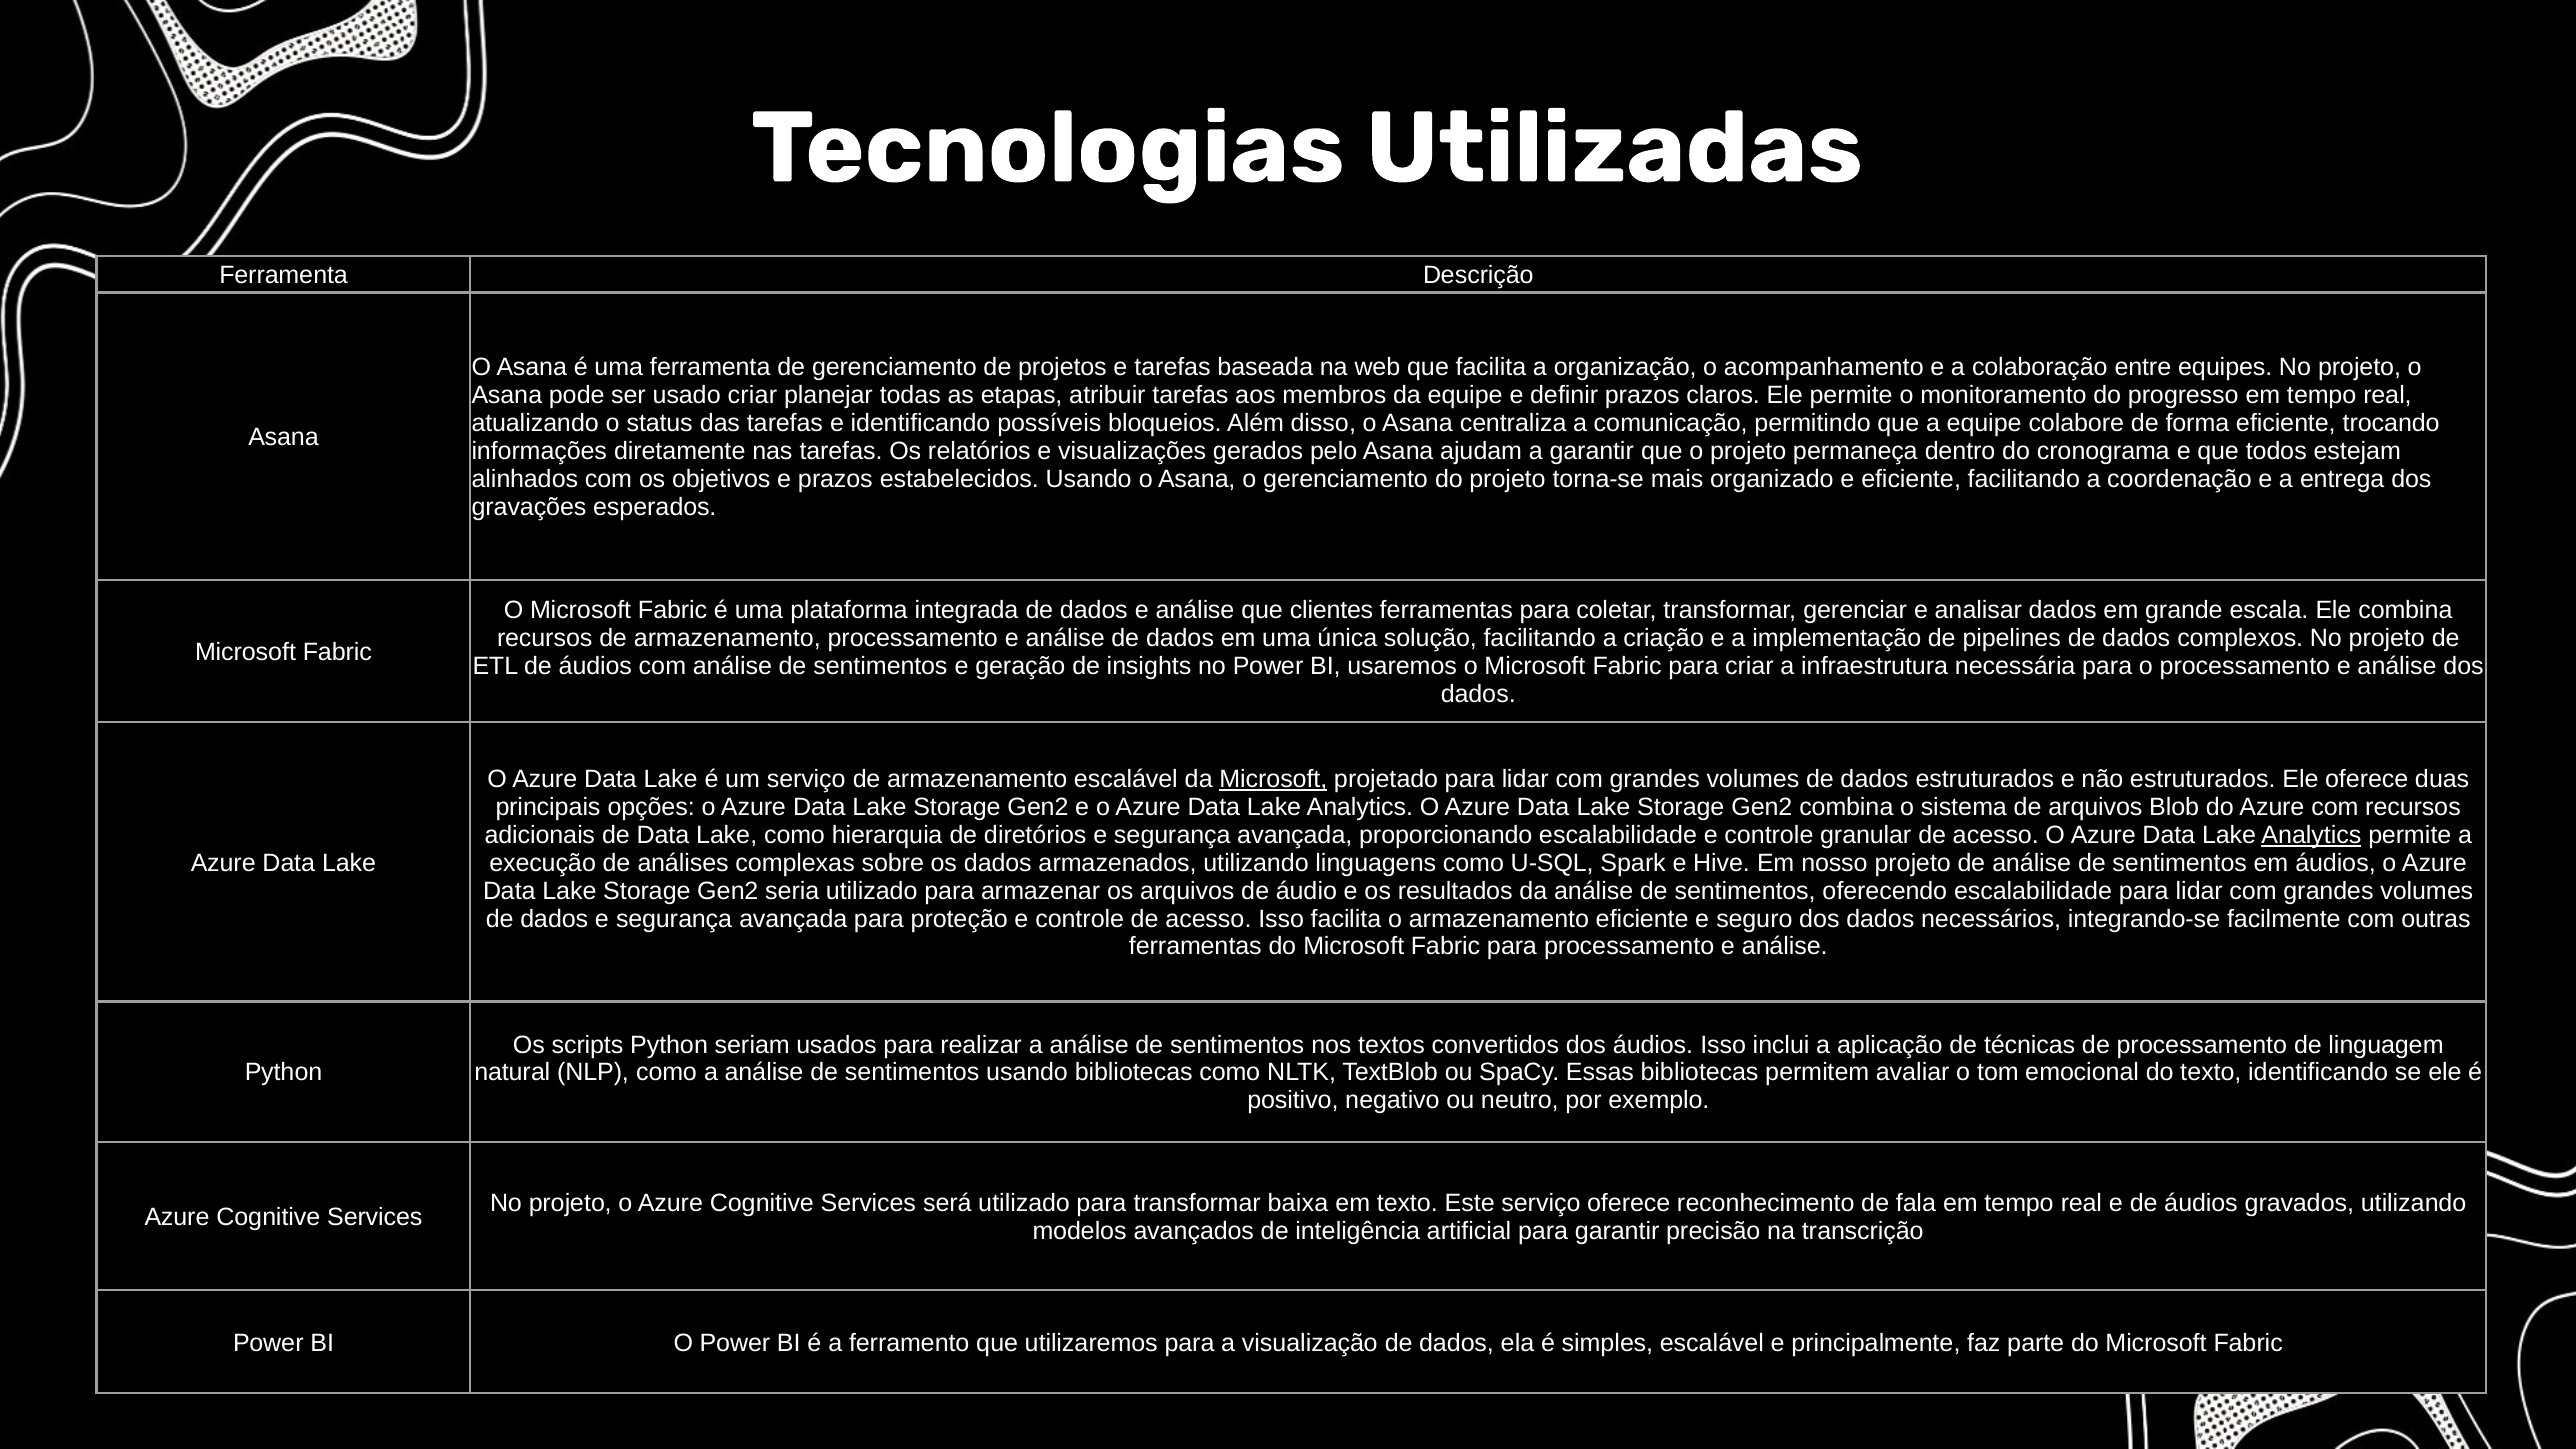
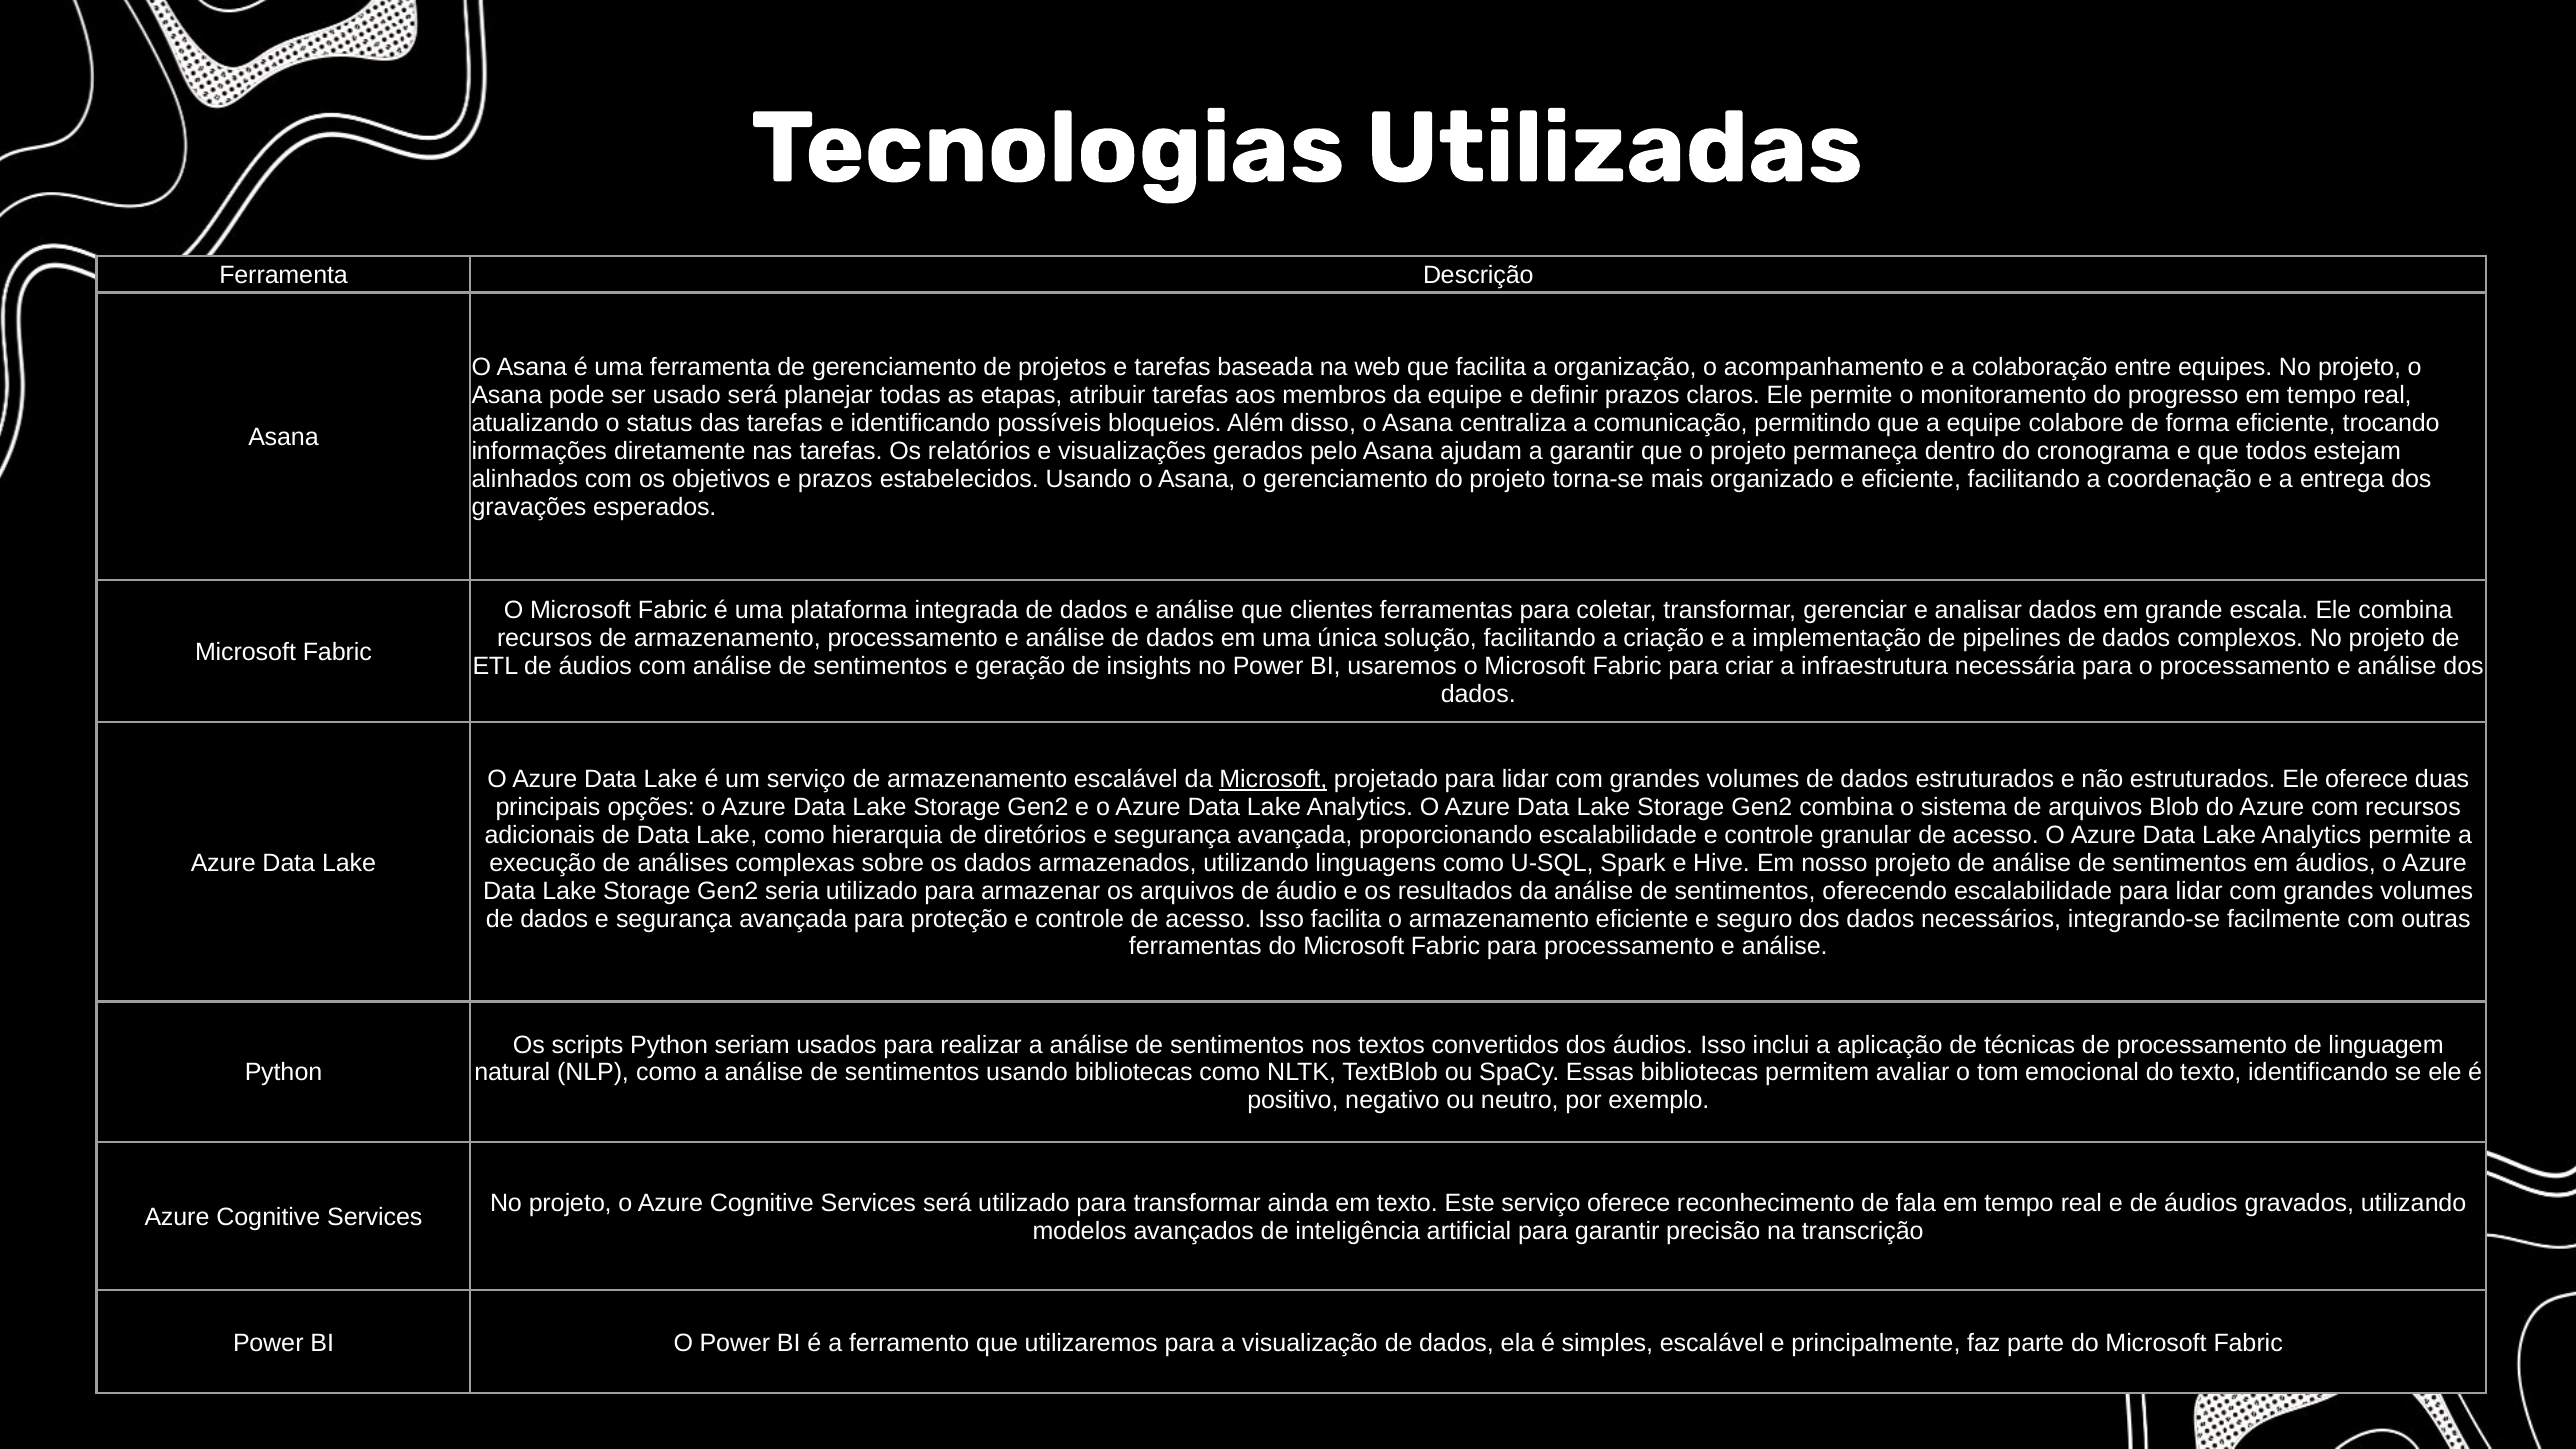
usado criar: criar -> será (752, 395)
Analytics underline: present -> none (2311, 835)
baixa: baixa -> ainda (1298, 1203)
